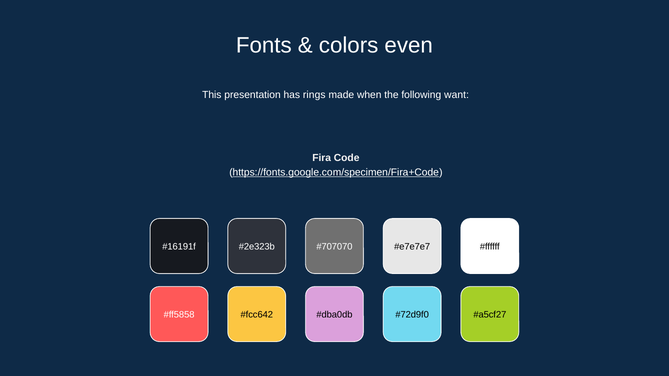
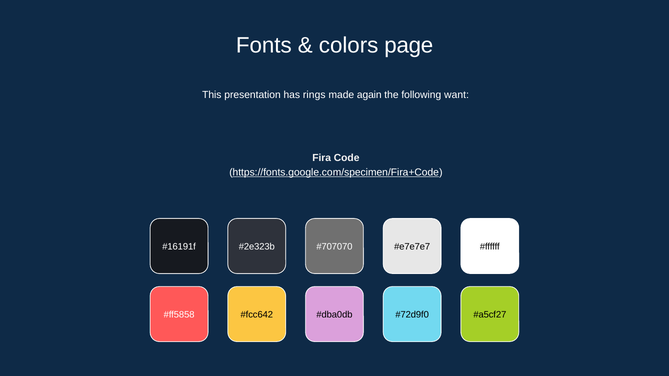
even: even -> page (409, 45)
when: when -> again (369, 95)
